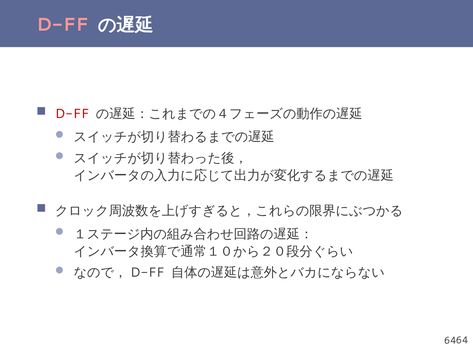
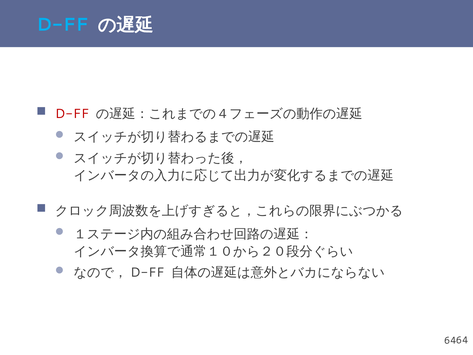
D-FF colour: pink -> light blue (62, 25)
